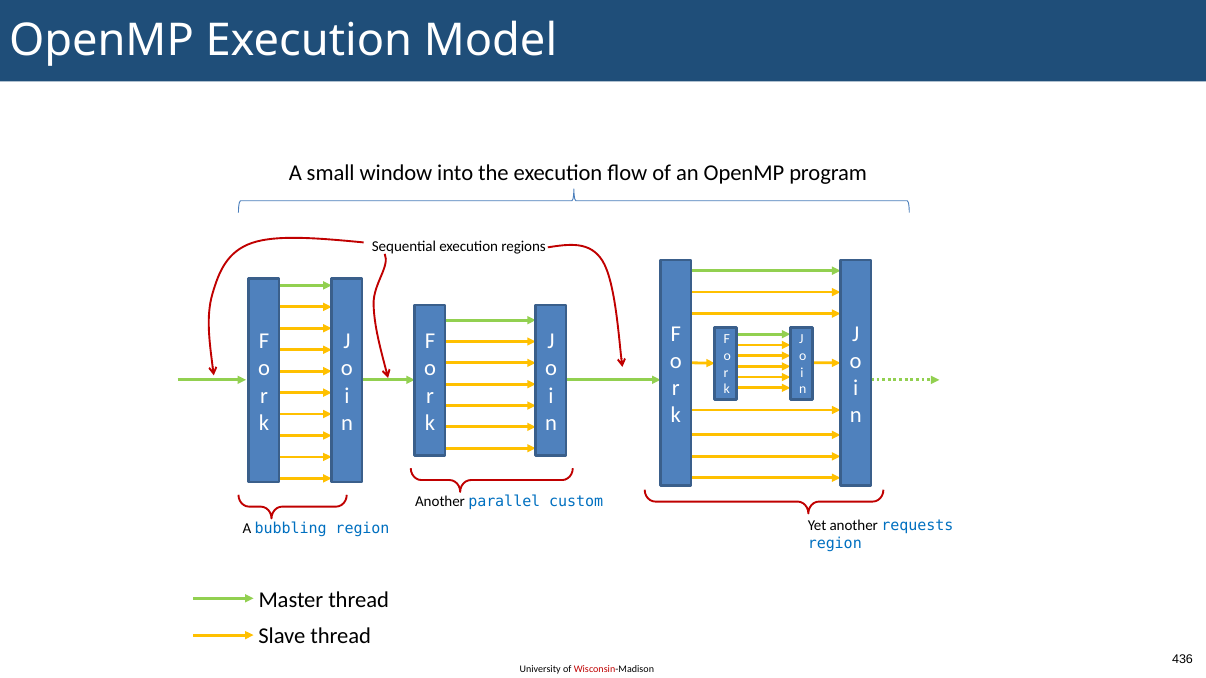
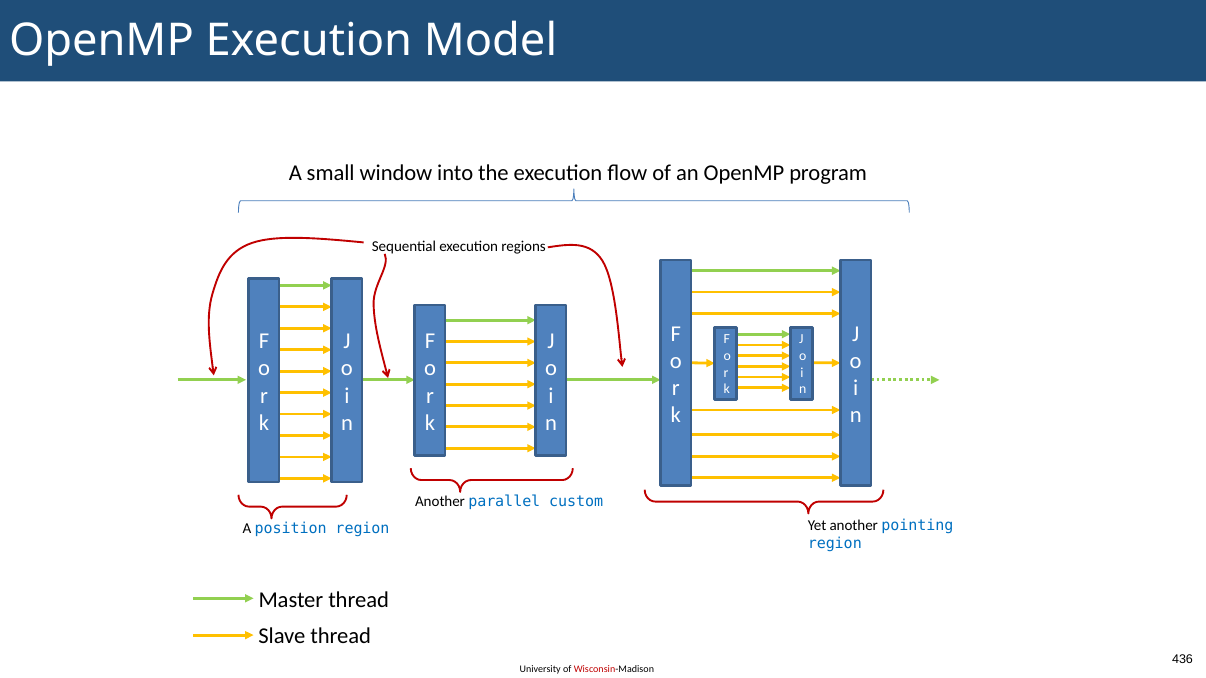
requests: requests -> pointing (917, 526)
bubbling: bubbling -> position (291, 529)
